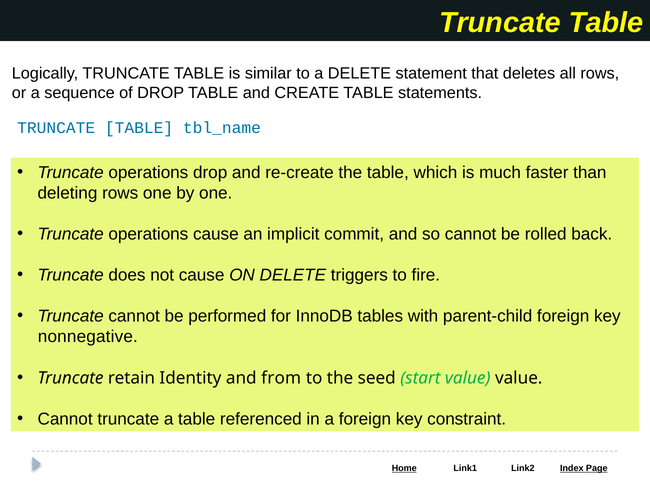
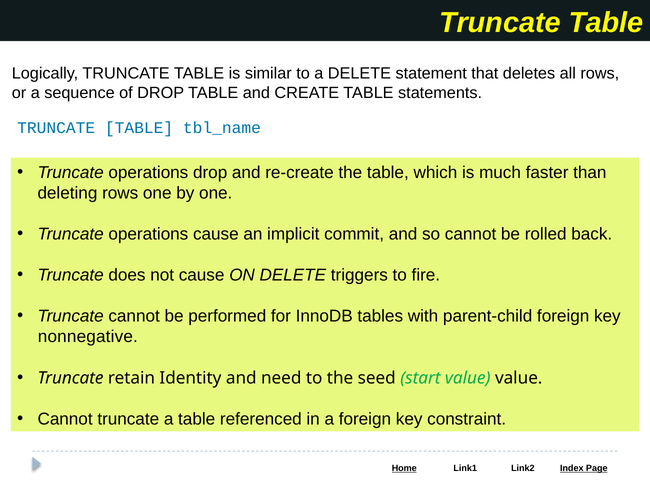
from: from -> need (281, 378)
